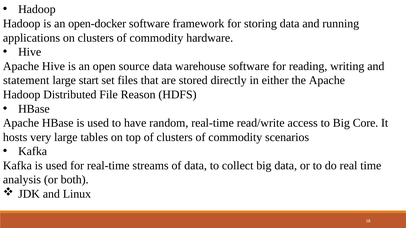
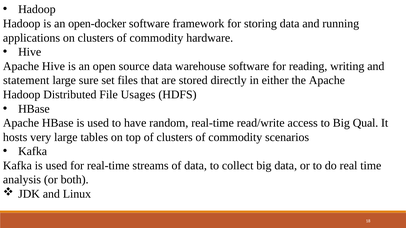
start: start -> sure (89, 81)
Reason: Reason -> Usages (138, 95)
Core: Core -> Qual (366, 123)
